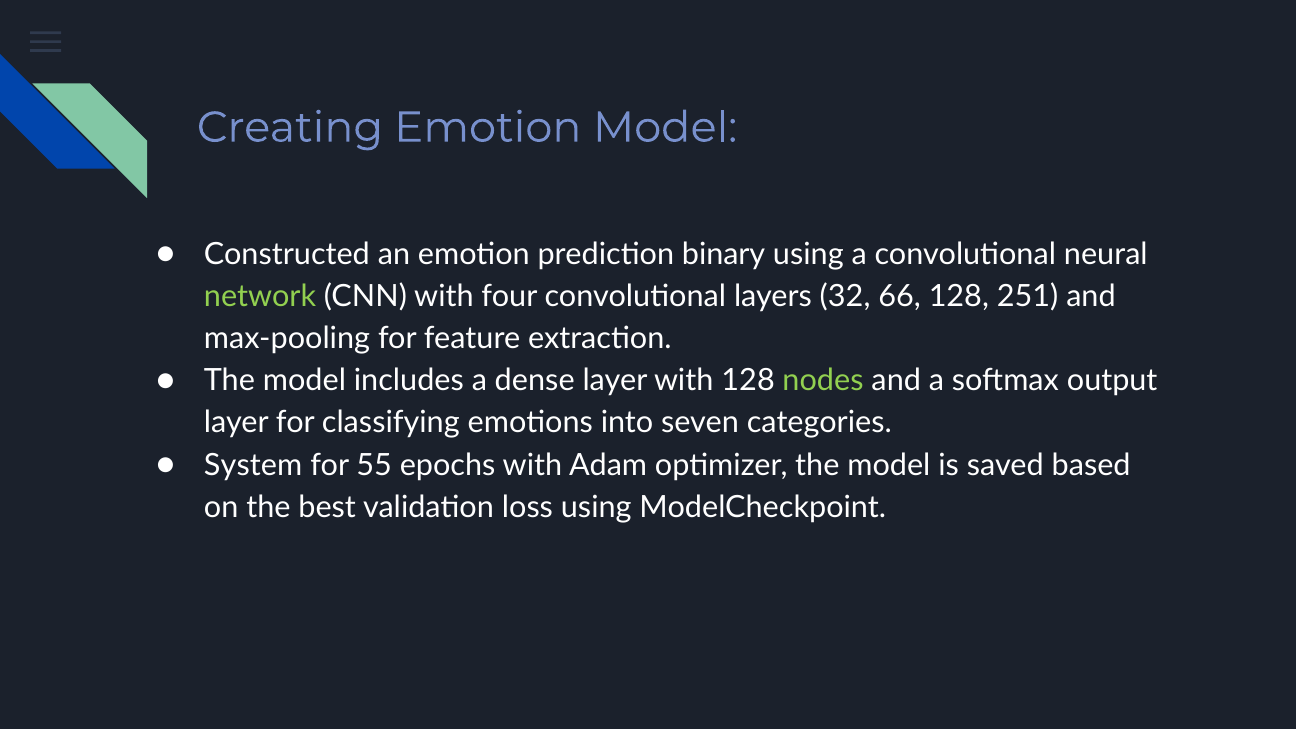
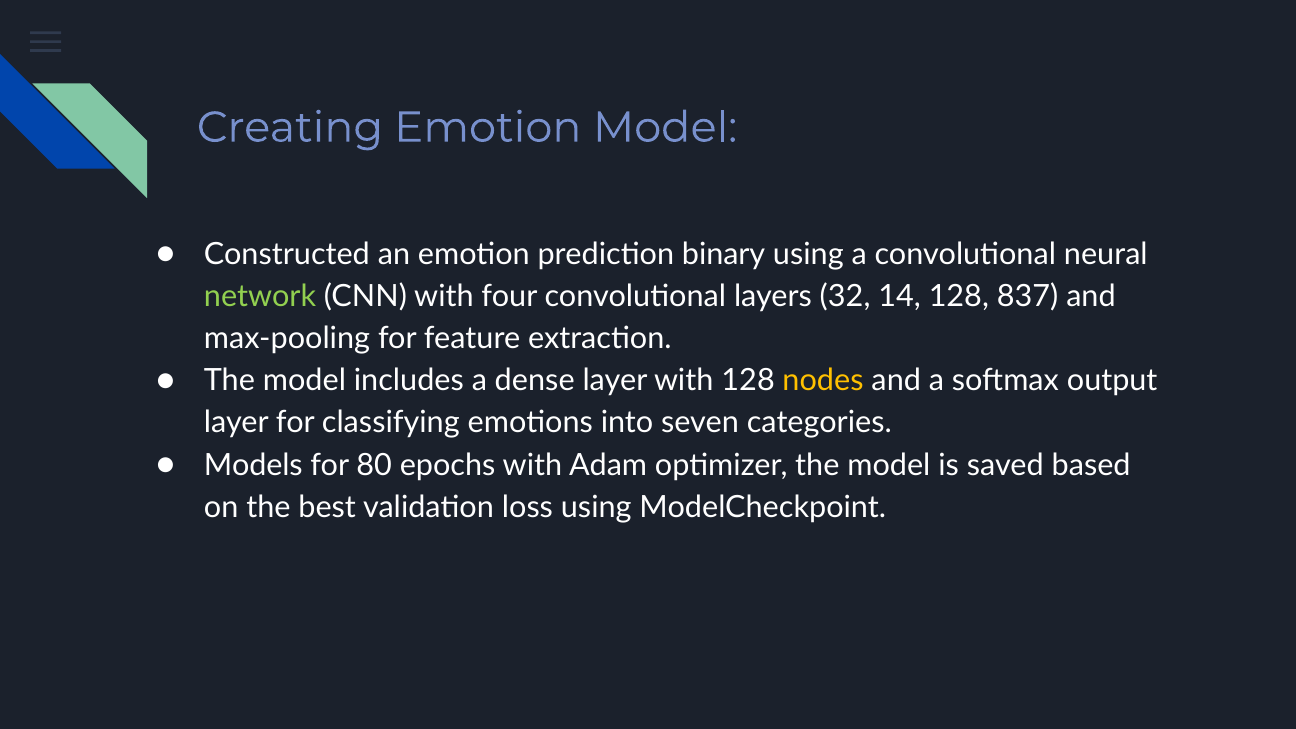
66: 66 -> 14 (900, 296)
251: 251 -> 837 (1028, 296)
nodes colour: light green -> yellow (823, 381)
System: System -> Models (253, 465)
55: 55 -> 80 (374, 465)
